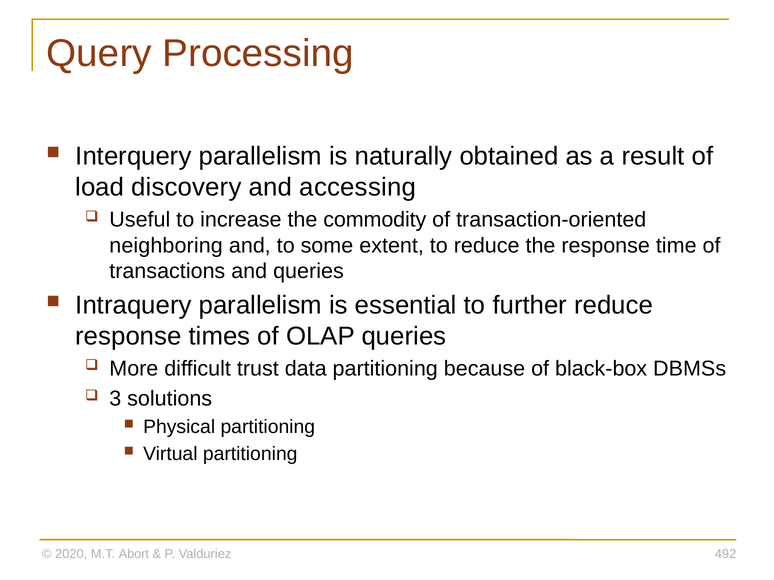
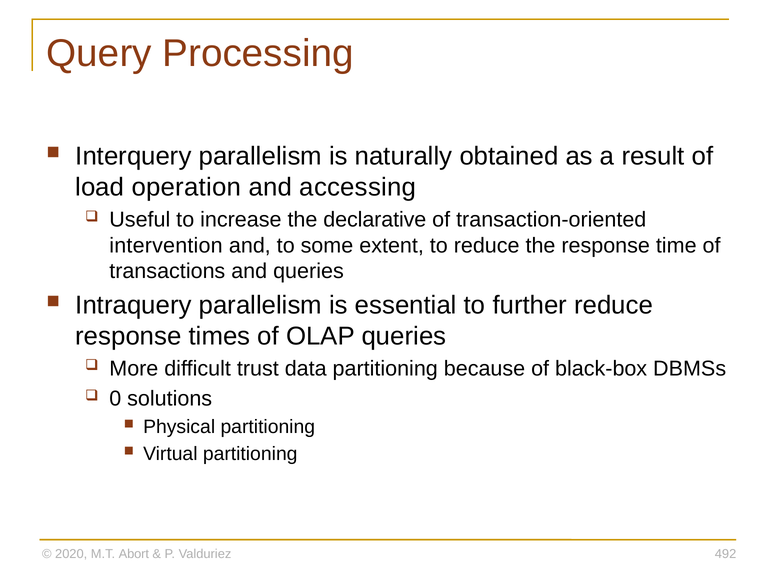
discovery: discovery -> operation (186, 188)
commodity: commodity -> declarative (375, 220)
neighboring: neighboring -> intervention (166, 246)
3: 3 -> 0 (115, 399)
